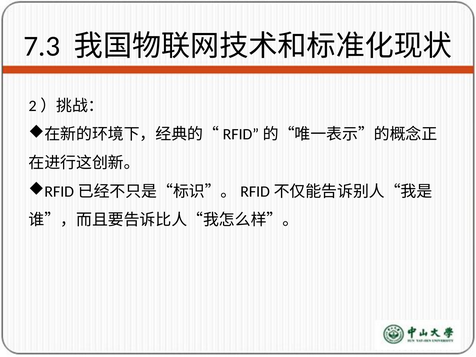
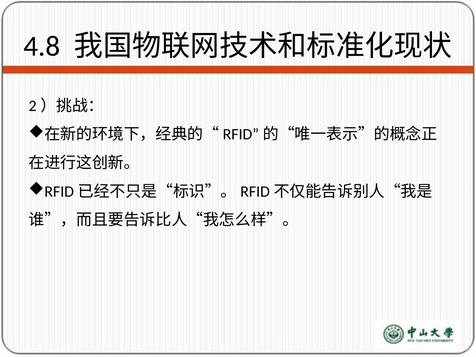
7.3: 7.3 -> 4.8 (42, 46)
